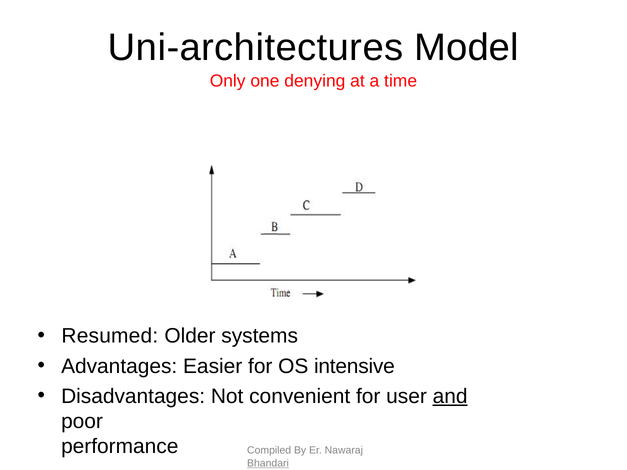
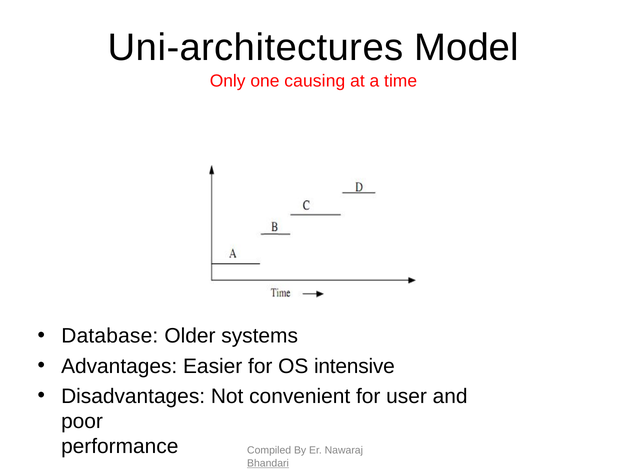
denying: denying -> causing (315, 81)
Resumed: Resumed -> Database (110, 336)
and underline: present -> none (450, 396)
